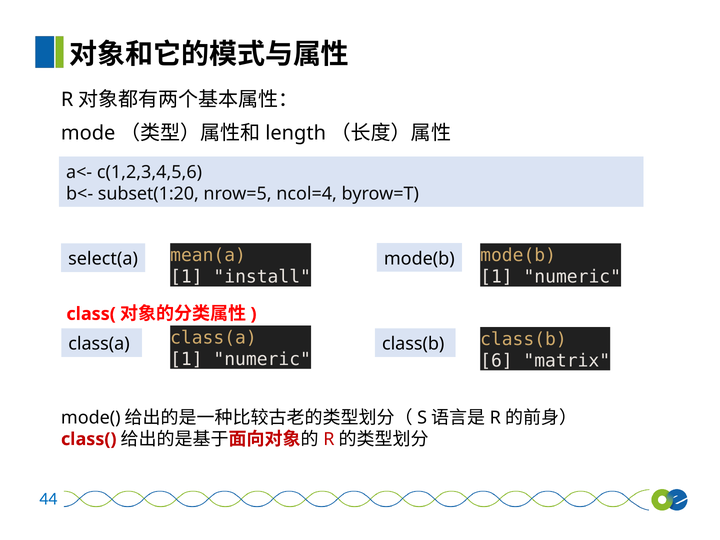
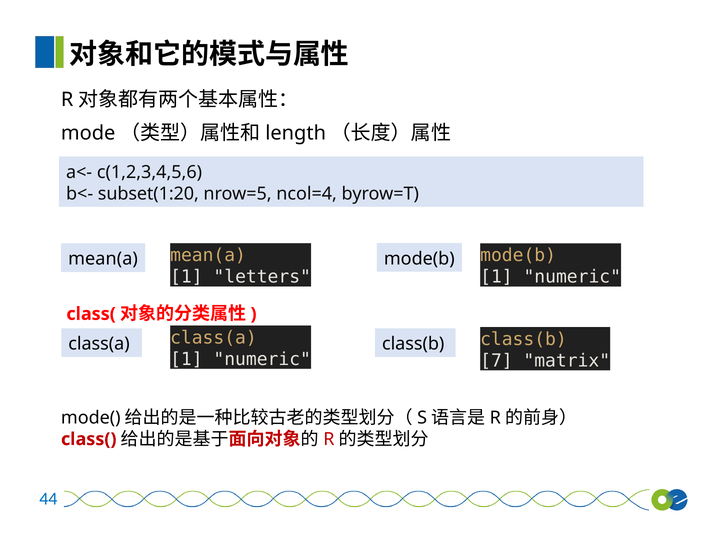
select(a: select(a -> mean(a (103, 259)
install: install -> letters (262, 277)
6: 6 -> 7 (496, 361)
